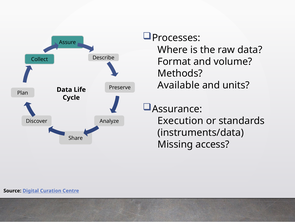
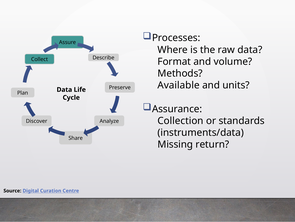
Execution: Execution -> Collection (181, 120)
access: access -> return (212, 144)
